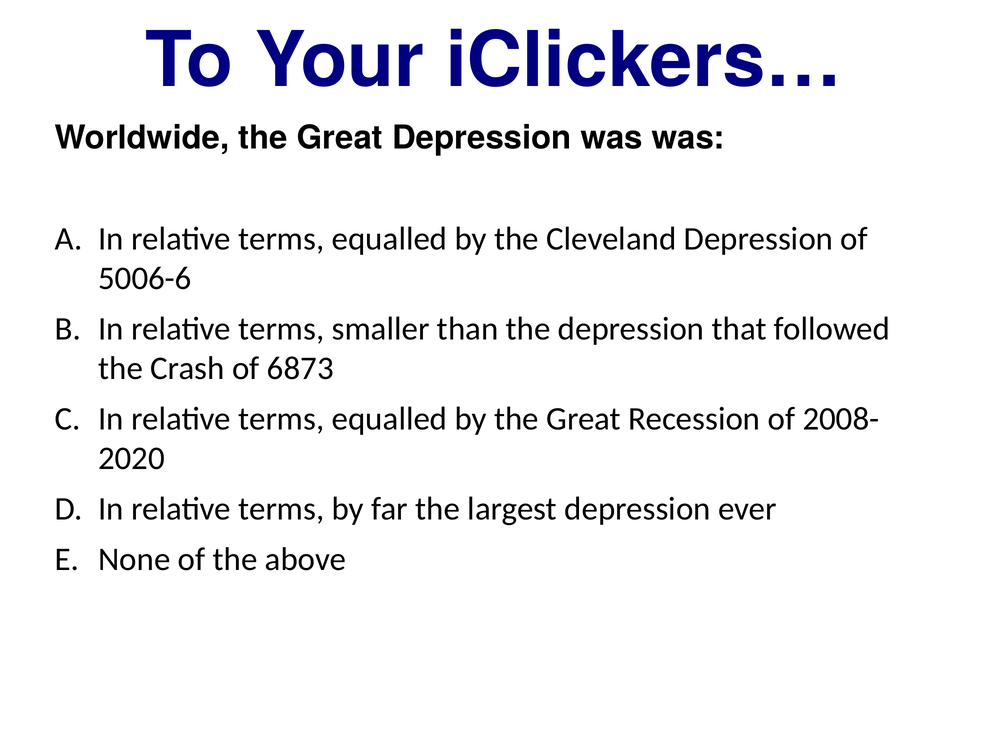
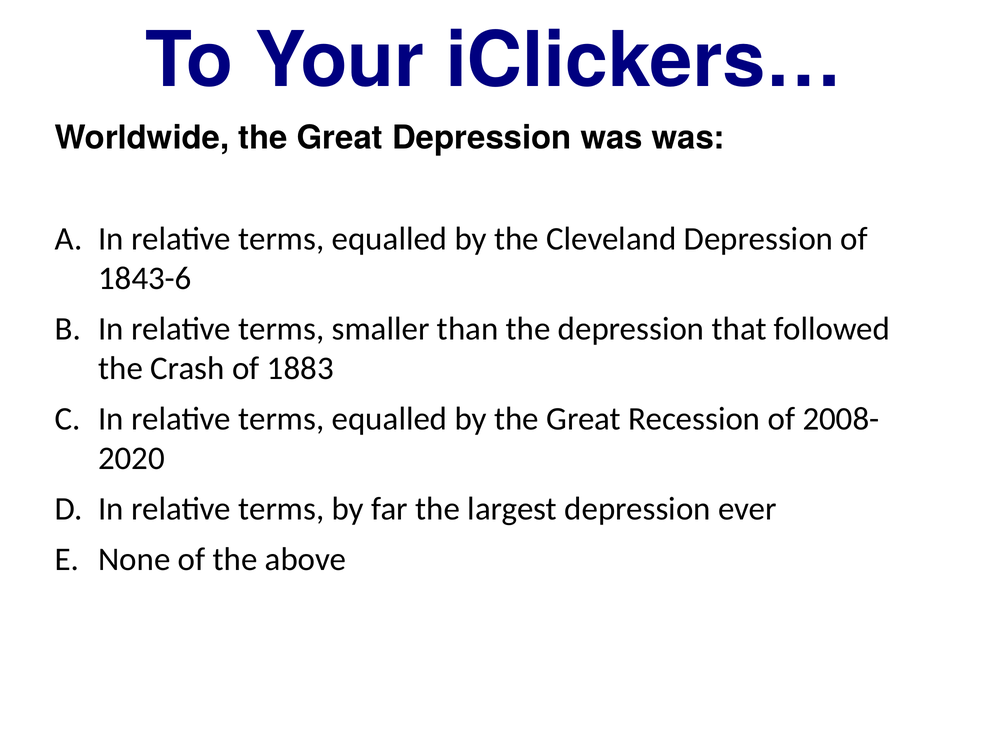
5006-6: 5006-6 -> 1843-6 (145, 279)
6873: 6873 -> 1883 (300, 369)
